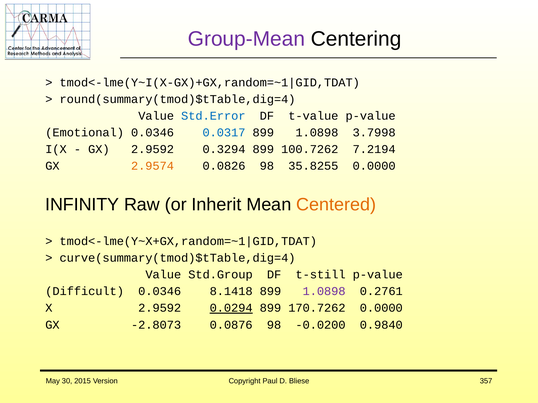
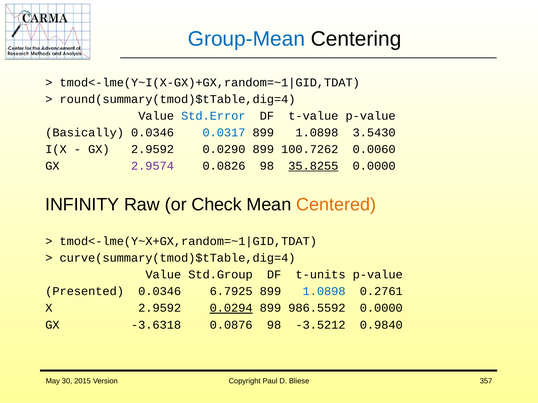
Group-Mean colour: purple -> blue (246, 39)
Emotional: Emotional -> Basically (85, 133)
3.7998: 3.7998 -> 3.5430 (374, 133)
0.3294: 0.3294 -> 0.0290 (224, 149)
7.2194: 7.2194 -> 0.0060 (374, 149)
2.9574 colour: orange -> purple (152, 166)
35.8255 underline: none -> present (313, 166)
Inherit: Inherit -> Check (217, 205)
t-still: t-still -> t-units (321, 275)
Difficult: Difficult -> Presented (85, 292)
8.1418: 8.1418 -> 6.7925 (231, 292)
1.0898 colour: purple -> blue (324, 292)
170.7262: 170.7262 -> 986.5592 (317, 308)
-2.8073: -2.8073 -> -3.6318 (156, 325)
-0.0200: -0.0200 -> -3.5212 (321, 325)
